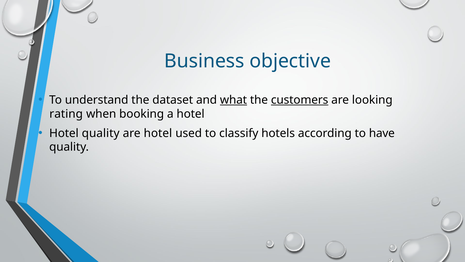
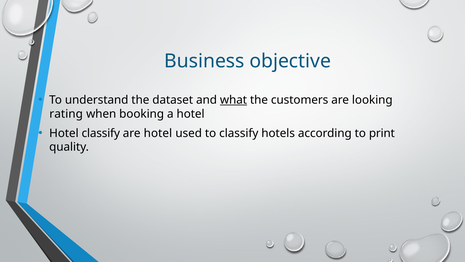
customers underline: present -> none (300, 100)
Hotel quality: quality -> classify (101, 133)
have: have -> print (382, 133)
